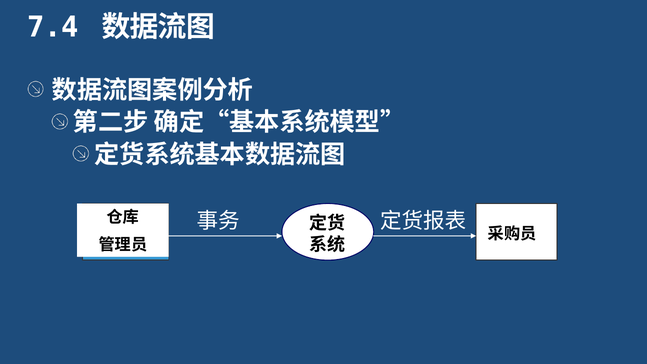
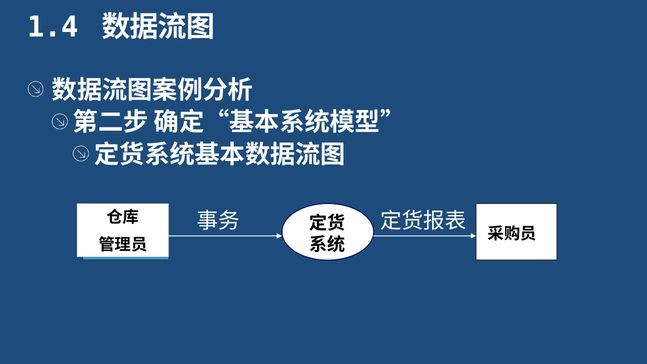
7.4: 7.4 -> 1.4 (53, 27)
